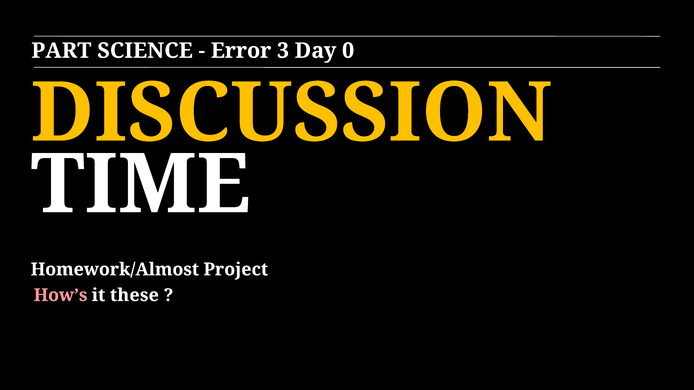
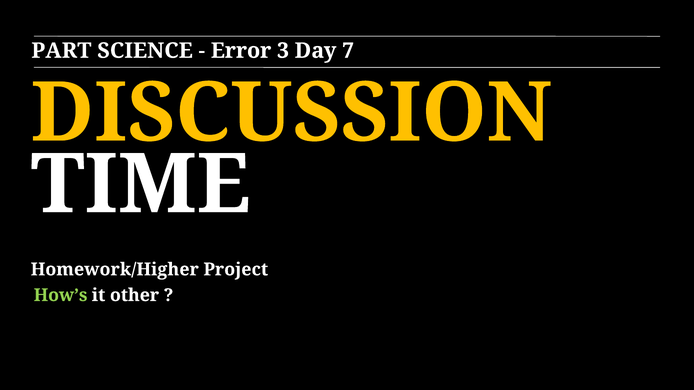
0: 0 -> 7 (348, 51)
Homework/Almost: Homework/Almost -> Homework/Higher (115, 269)
How’s colour: pink -> light green (61, 295)
these: these -> other (135, 295)
